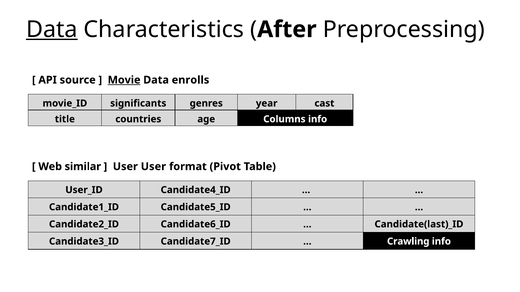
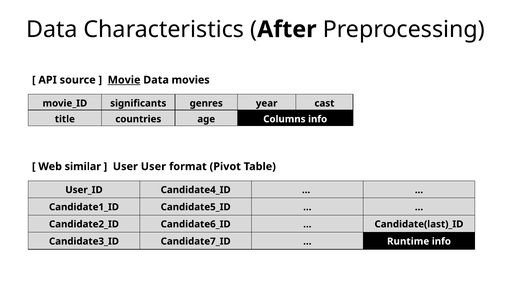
Data underline: present -> none (52, 30)
enrolls: enrolls -> movies (191, 80)
Crawling: Crawling -> Runtime (408, 242)
